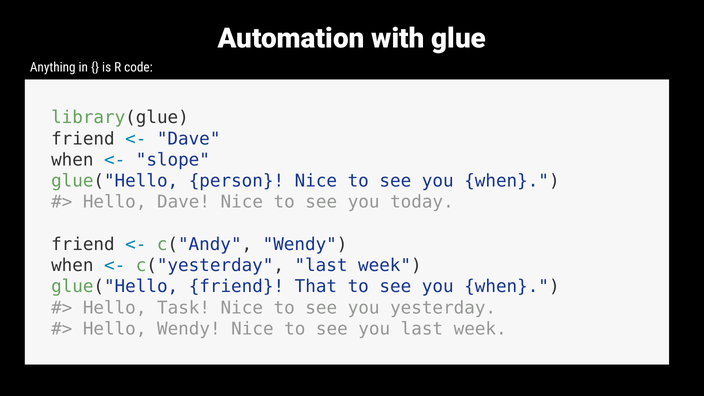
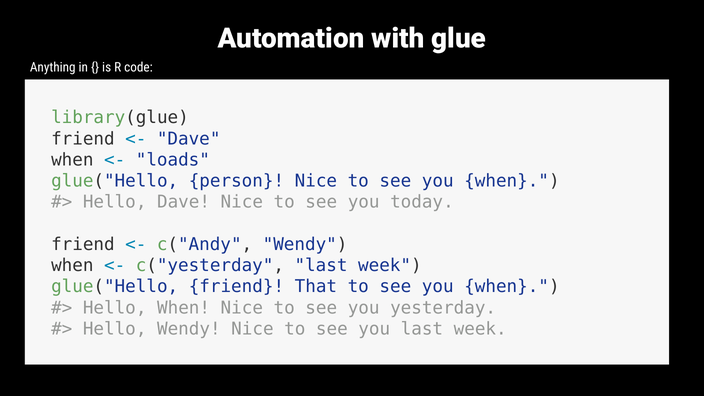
slope: slope -> loads (173, 160)
Hello Task: Task -> When (184, 308)
